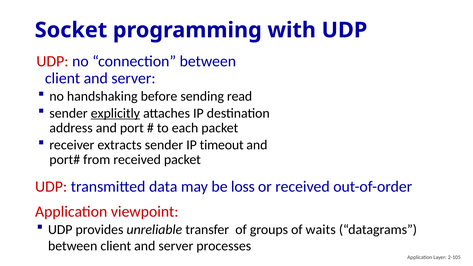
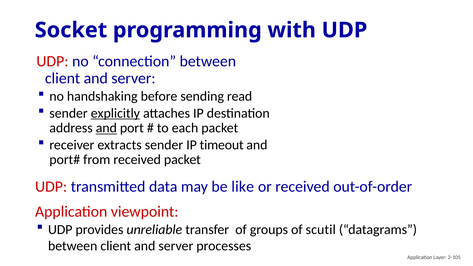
and underline: none -> present (106, 128)
loss: loss -> like (243, 187)
waits: waits -> scutil (321, 230)
